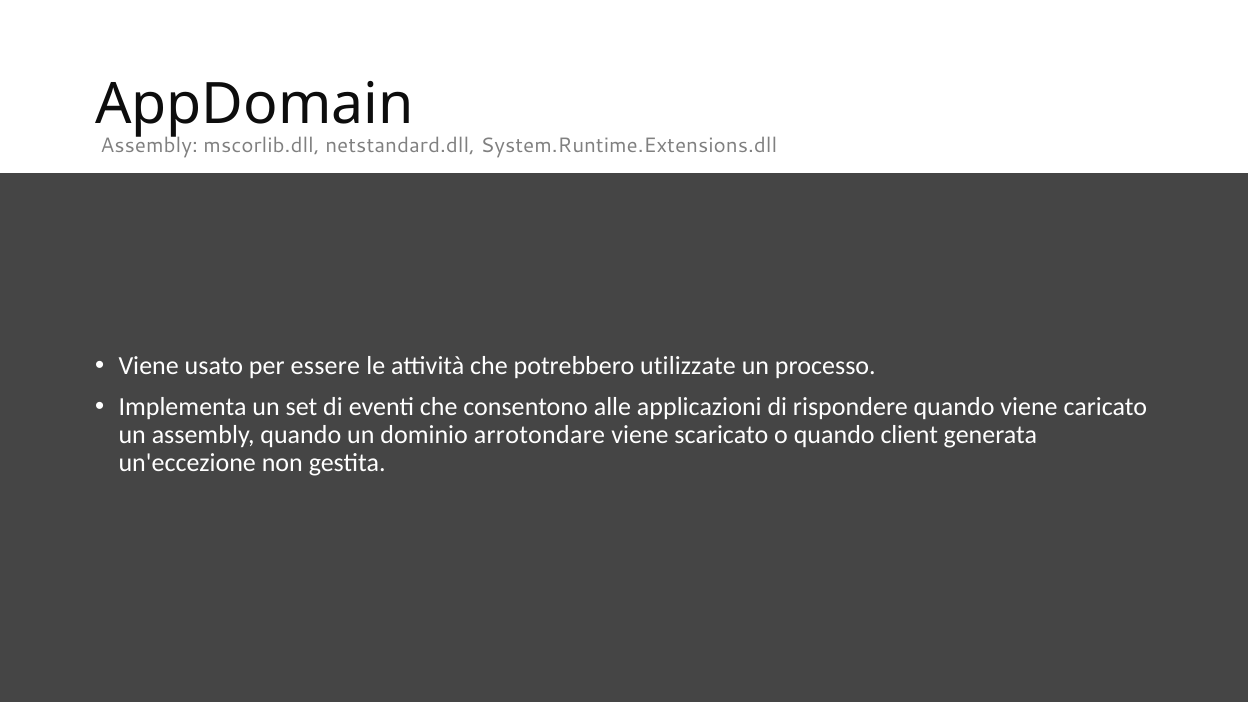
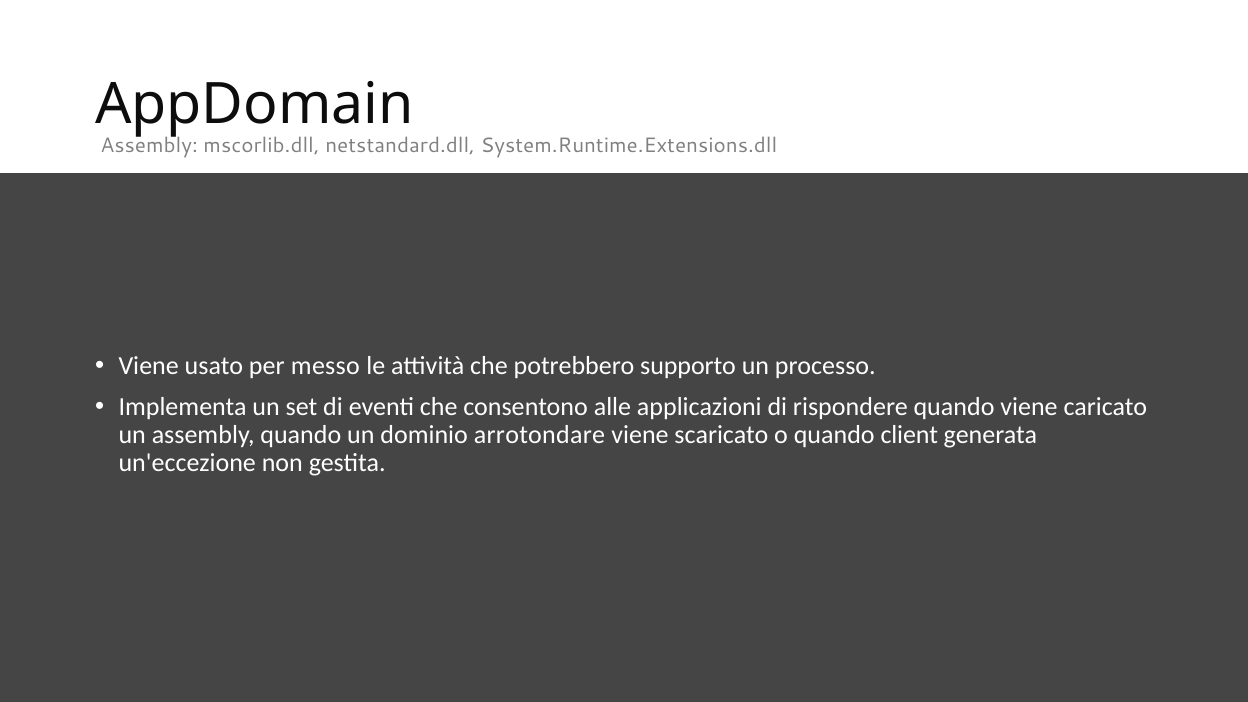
essere: essere -> messo (325, 366)
utilizzate: utilizzate -> supporto (688, 366)
